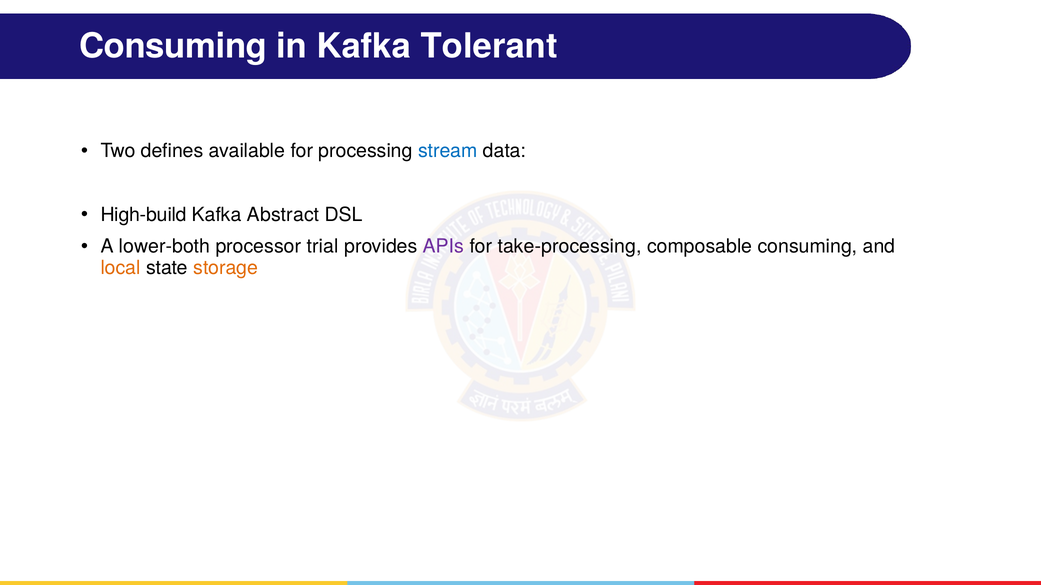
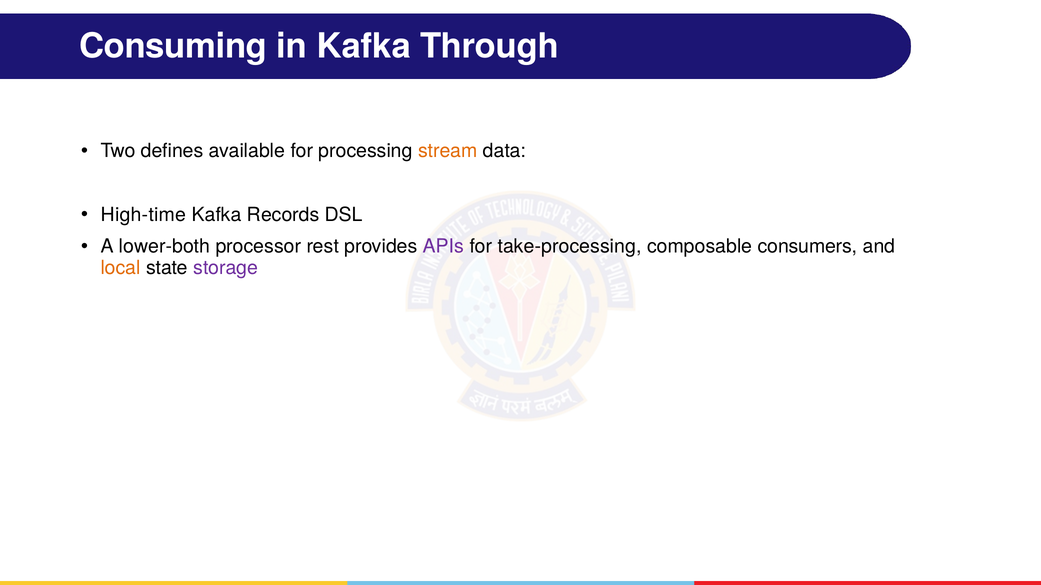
Tolerant: Tolerant -> Through (489, 46)
stream colour: blue -> orange (448, 151)
High-build: High-build -> High-time (143, 215)
Abstract: Abstract -> Records (283, 215)
trial: trial -> rest (323, 247)
composable consuming: consuming -> consumers (808, 247)
storage colour: orange -> purple (226, 268)
